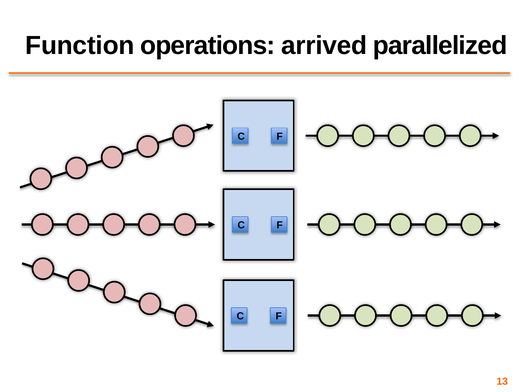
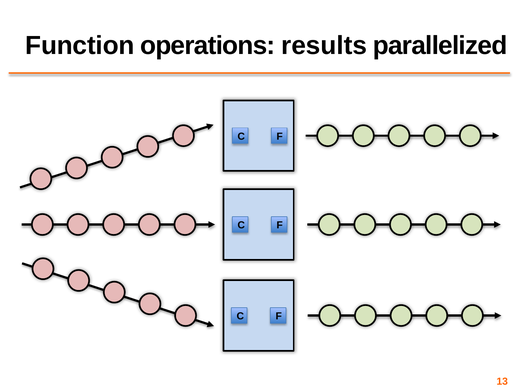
arrived: arrived -> results (324, 46)
